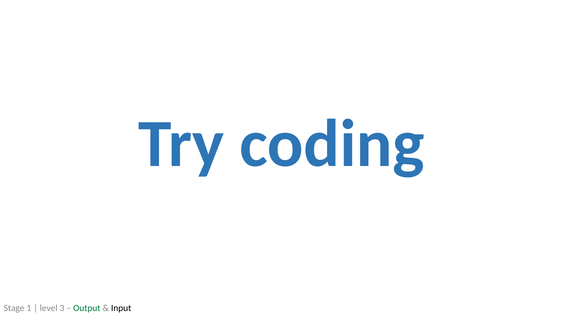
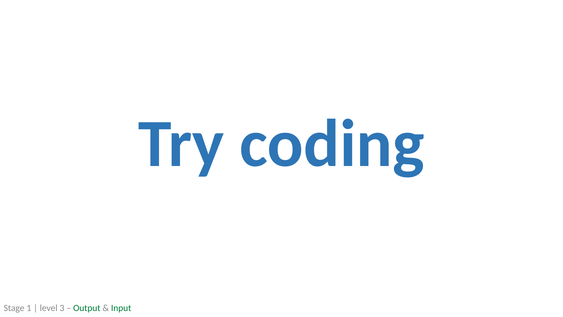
Input colour: black -> green (121, 308)
